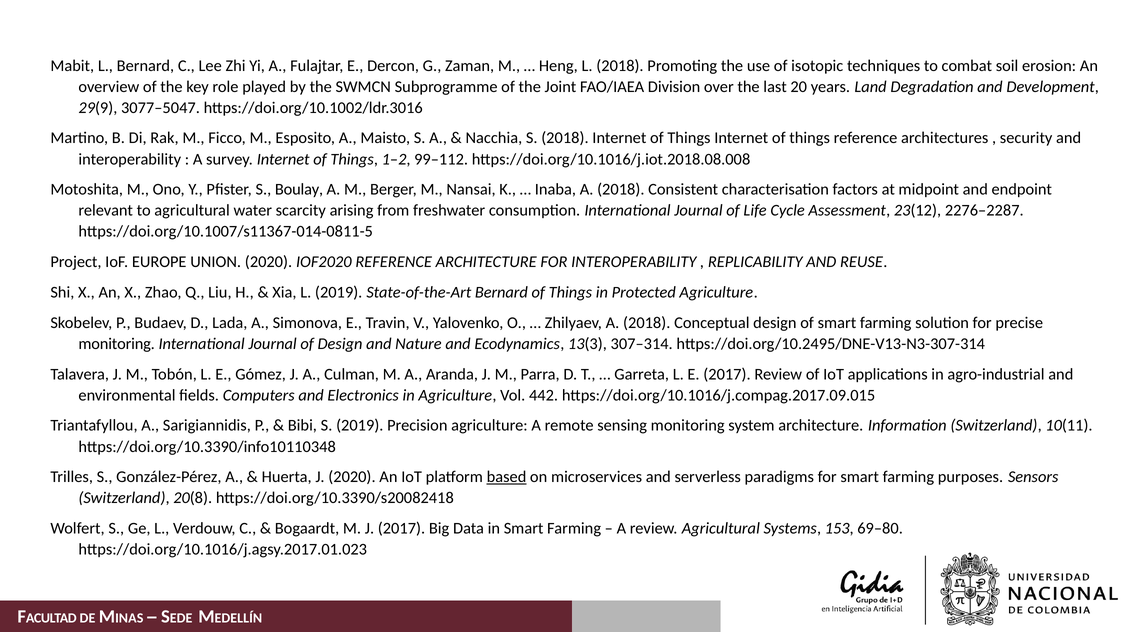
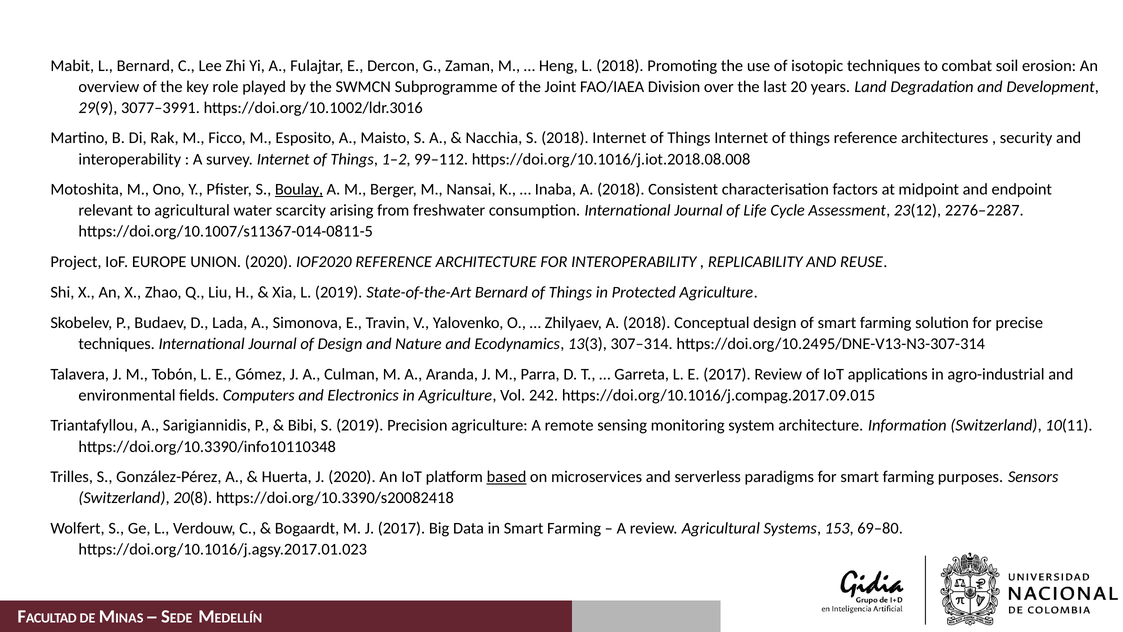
3077–5047: 3077–5047 -> 3077–3991 (160, 108)
Boulay underline: none -> present (299, 189)
monitoring: monitoring -> techniques (117, 344)
442: 442 -> 242 (544, 395)
